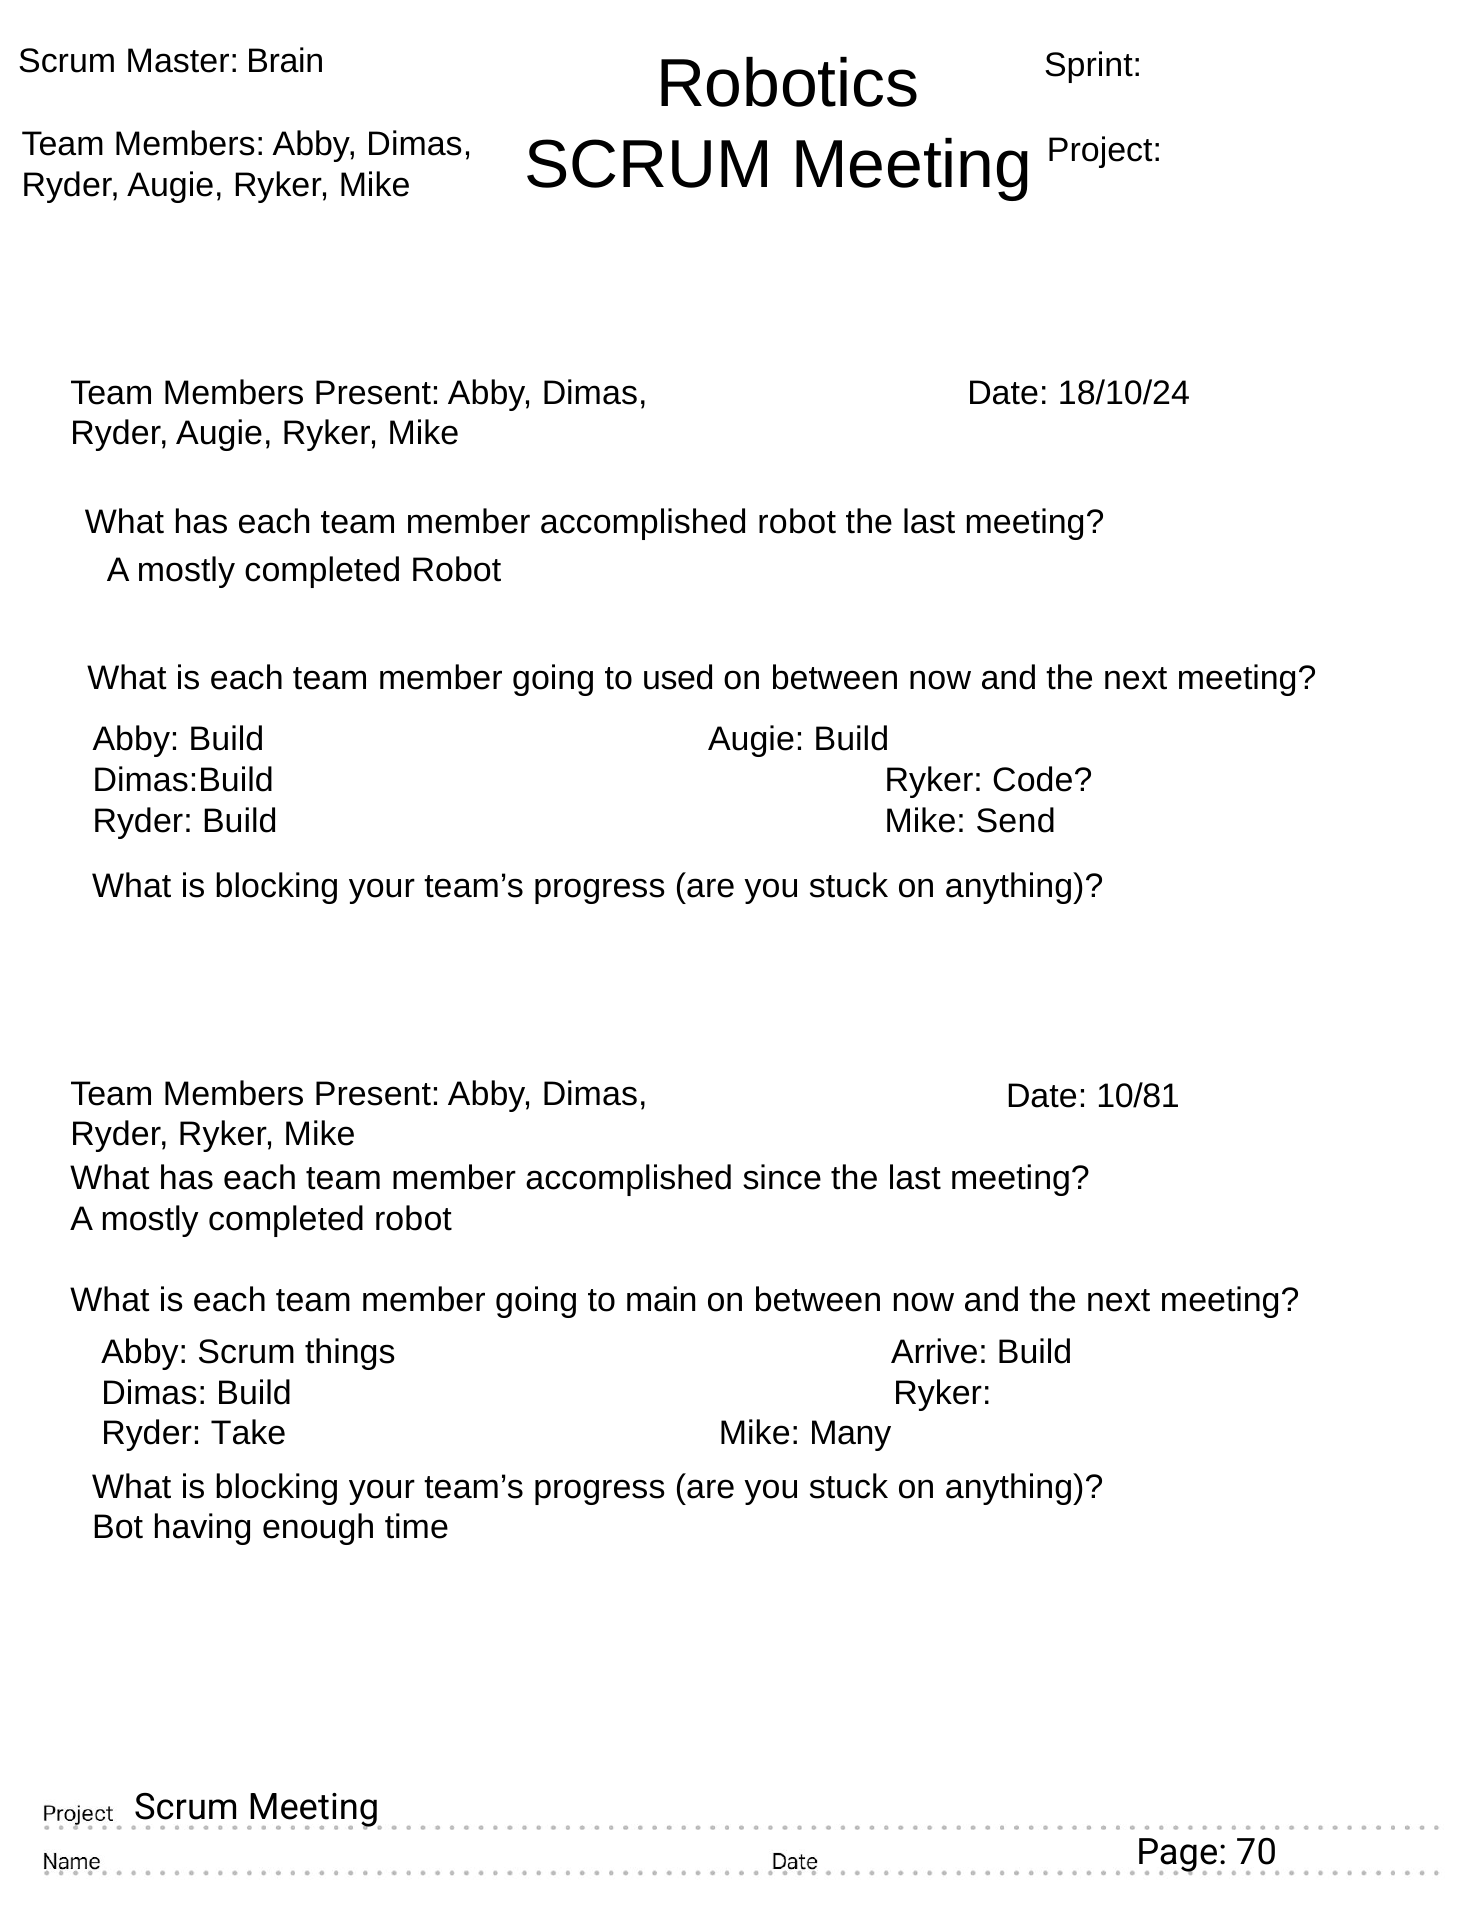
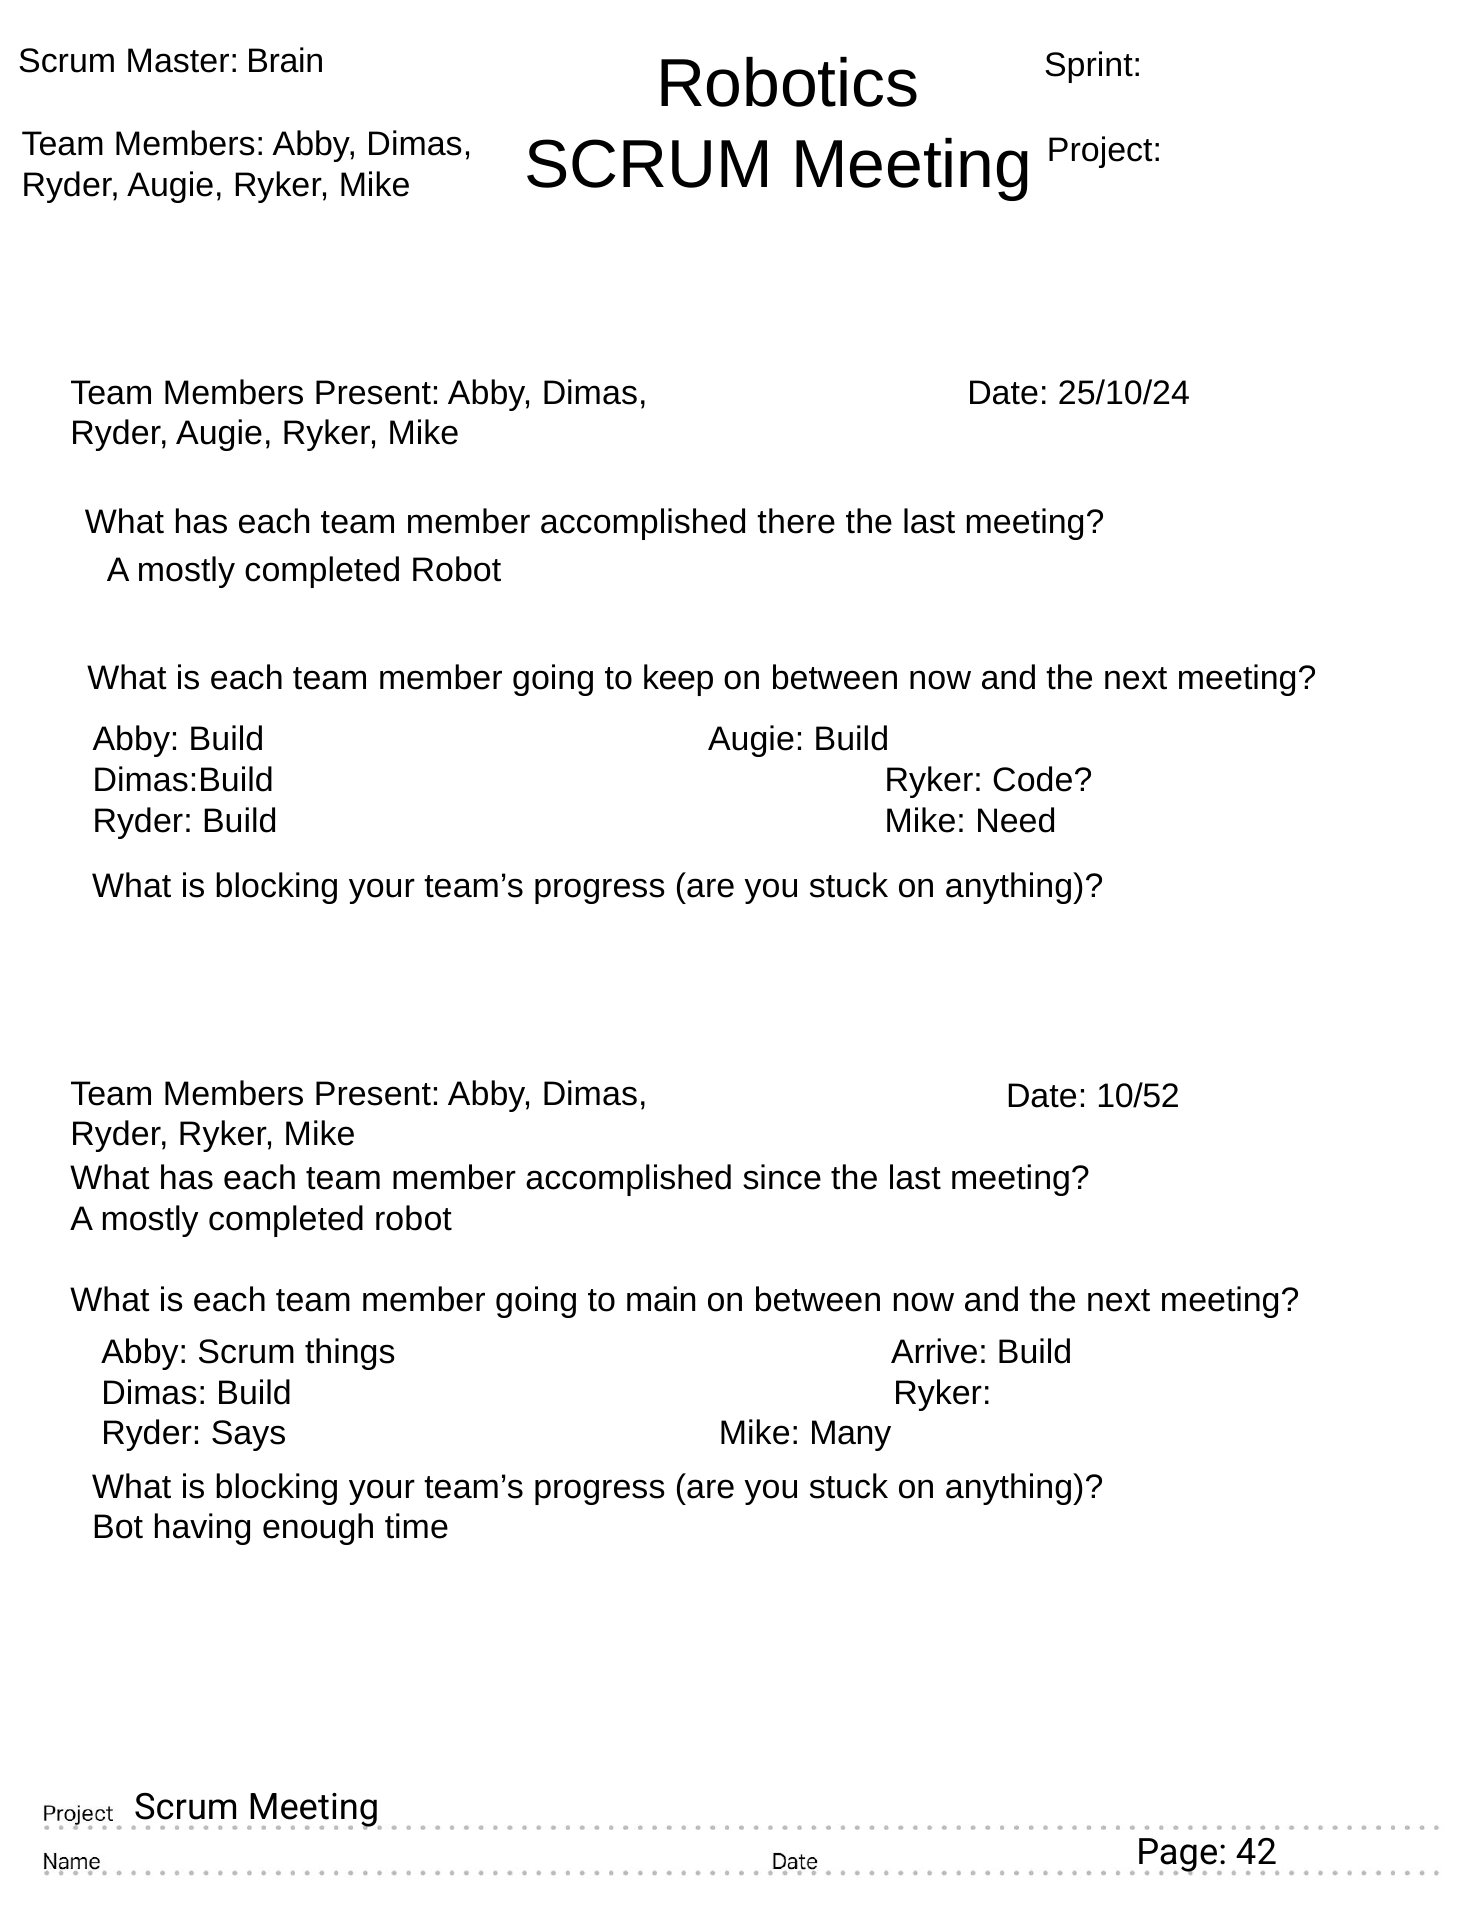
18/10/24: 18/10/24 -> 25/10/24 (1124, 394)
accomplished robot: robot -> there (797, 523)
used: used -> keep (678, 679)
Send: Send -> Need (1016, 821)
10/81: 10/81 -> 10/52 (1138, 1096)
Take: Take -> Says (249, 1434)
70: 70 -> 42 (1256, 1853)
